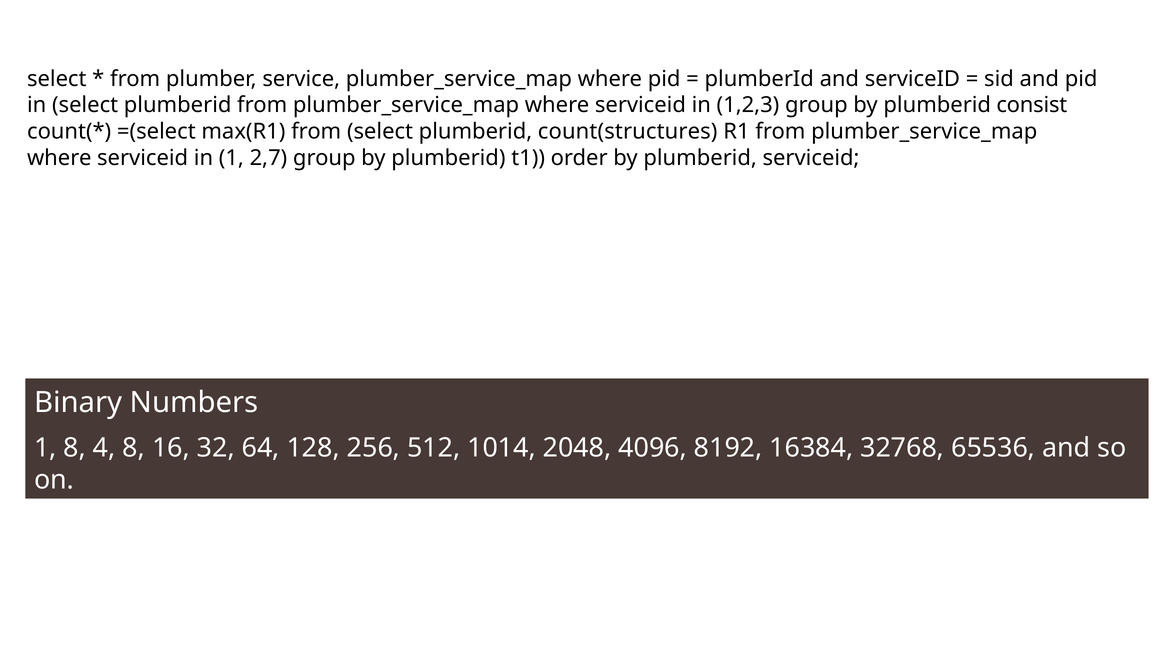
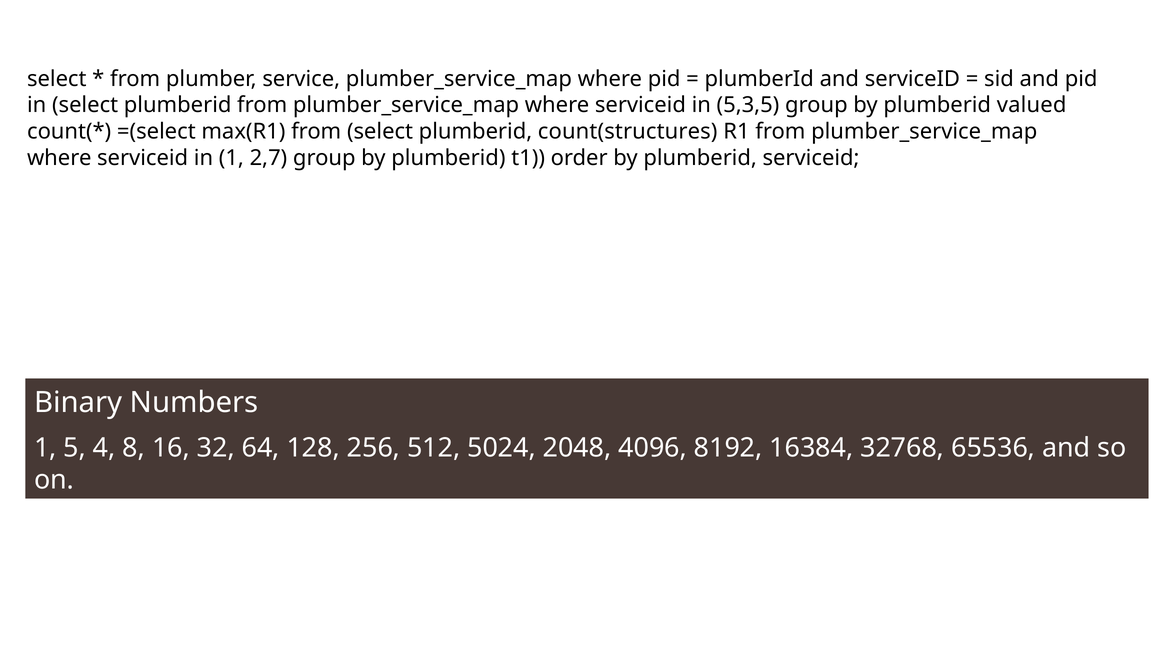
1,2,3: 1,2,3 -> 5,3,5 (748, 105)
consist: consist -> valued (1032, 105)
1 8: 8 -> 5 (75, 448)
1014: 1014 -> 5024 (502, 448)
